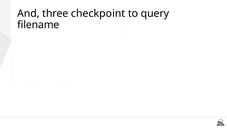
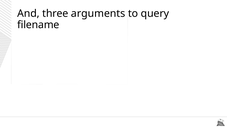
checkpoint: checkpoint -> arguments (98, 13)
